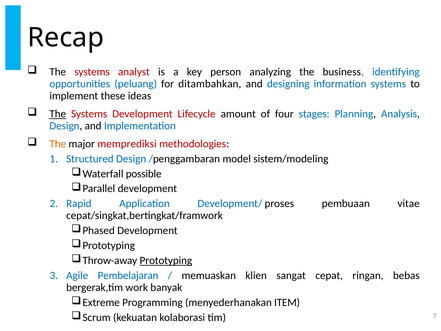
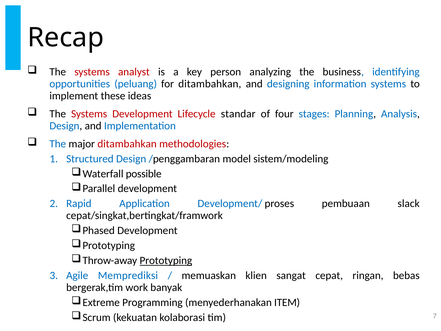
The underline: present -> none (58, 114)
amount: amount -> standar (238, 114)
The colour: orange -> blue (58, 144)
major memprediksi: memprediksi -> ditambahkan (127, 144)
vitae: vitae -> slack (409, 204)
Pembelajaran: Pembelajaran -> Memprediksi (128, 275)
